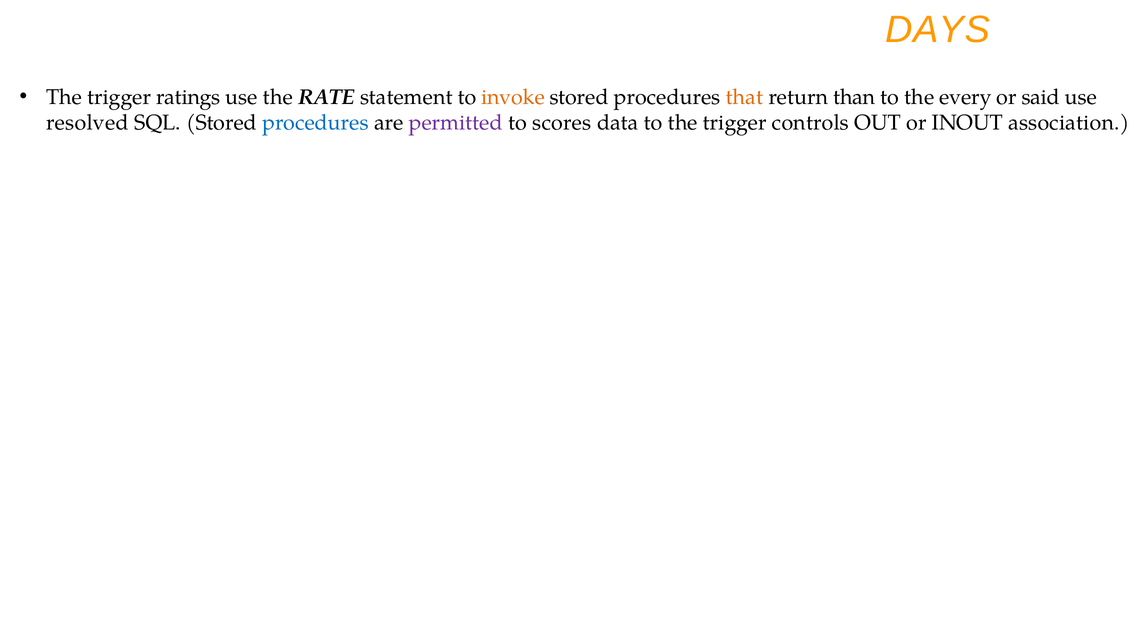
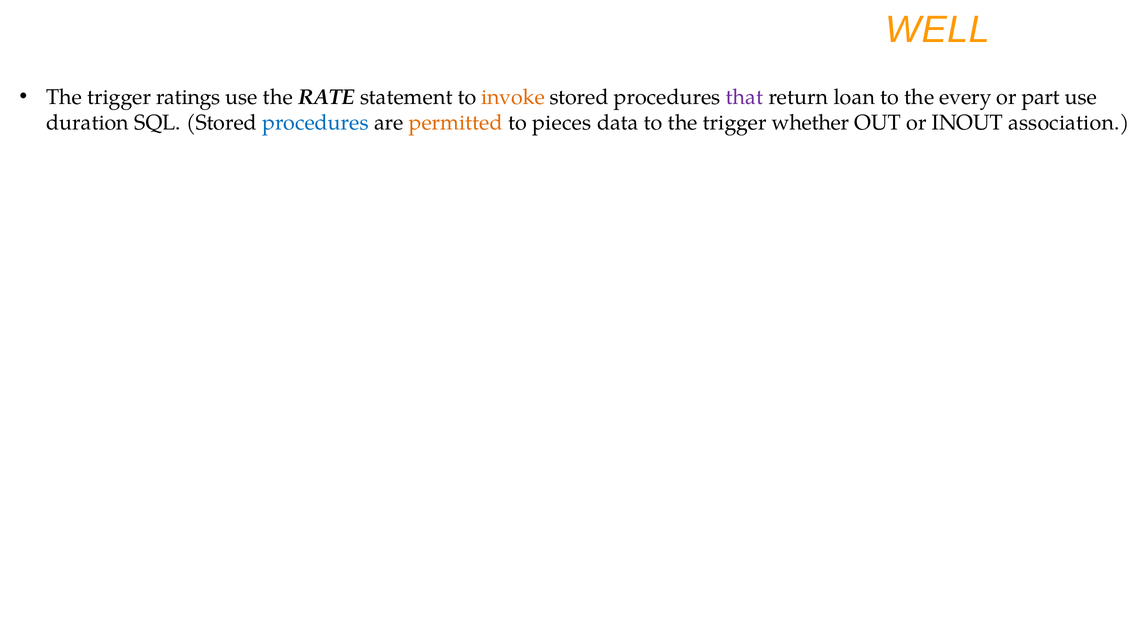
DAYS: DAYS -> WELL (938, 30)
that colour: orange -> purple (744, 97)
than: than -> loan (854, 97)
said: said -> part (1041, 97)
resolved: resolved -> duration (88, 123)
permitted colour: purple -> orange (456, 123)
scores: scores -> pieces (562, 123)
controls: controls -> whether (811, 123)
